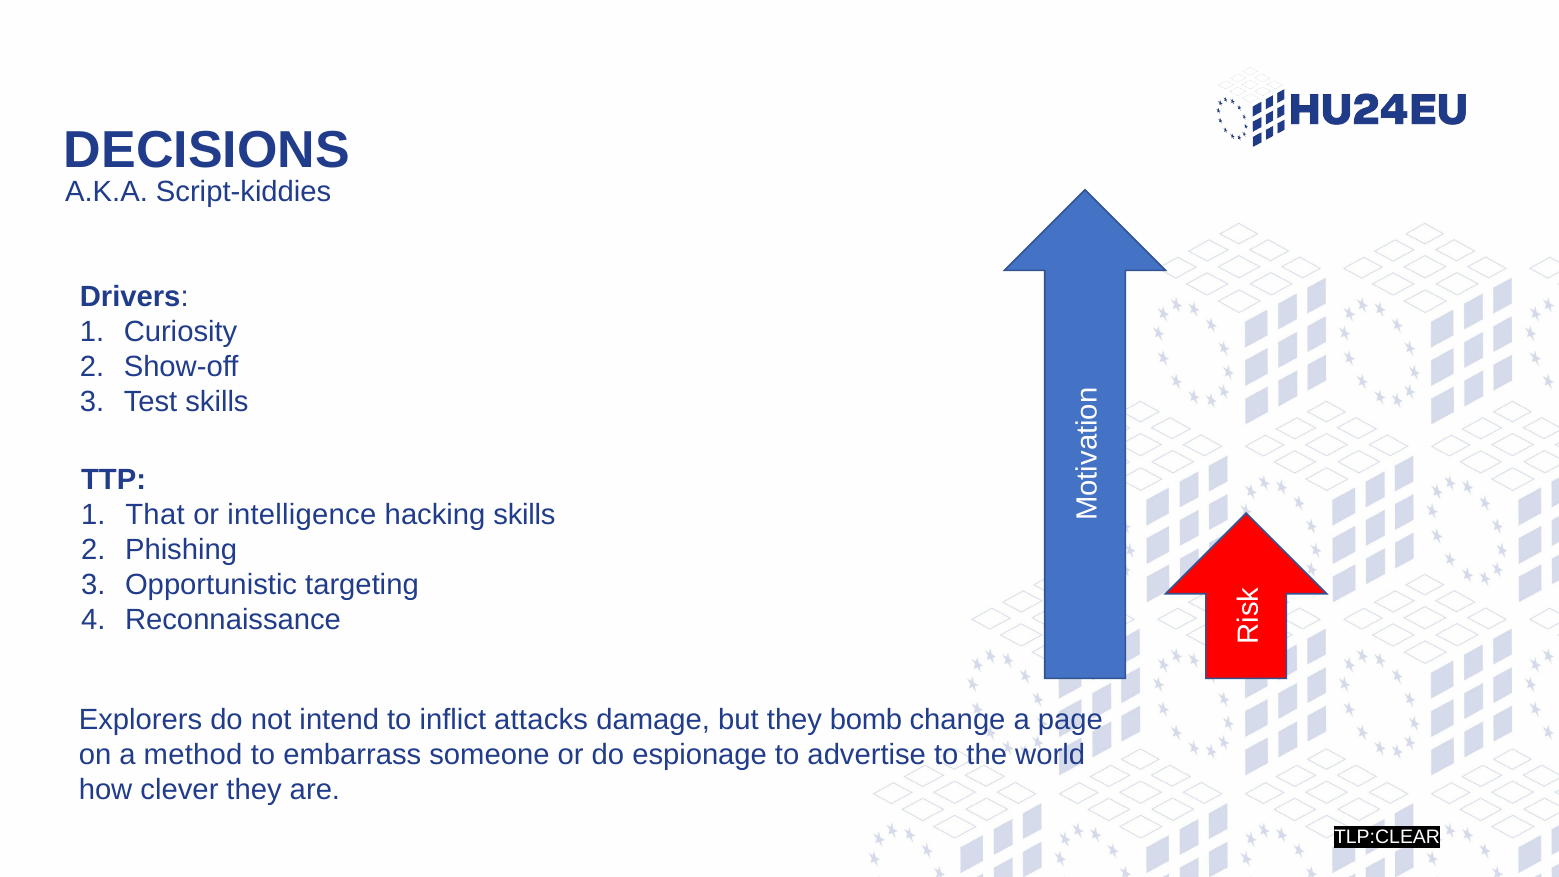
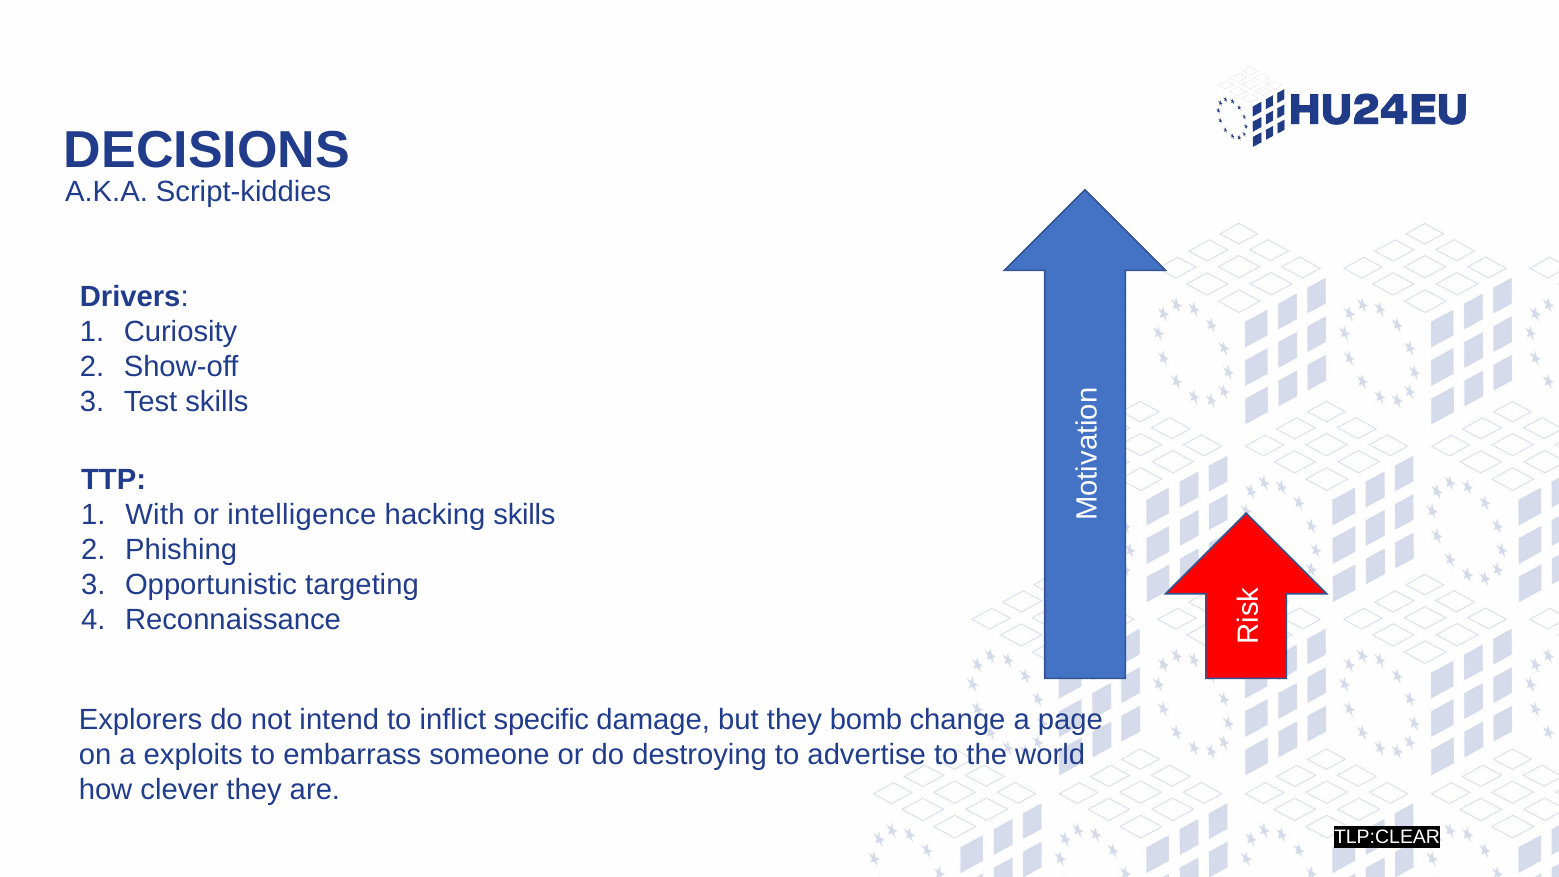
That: That -> With (155, 514)
attacks: attacks -> specific (541, 720)
method: method -> exploits (193, 755)
espionage: espionage -> destroying (700, 755)
